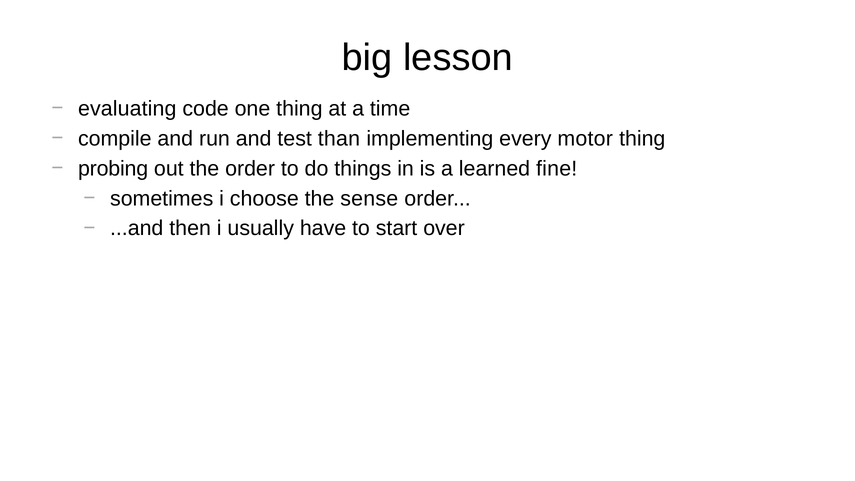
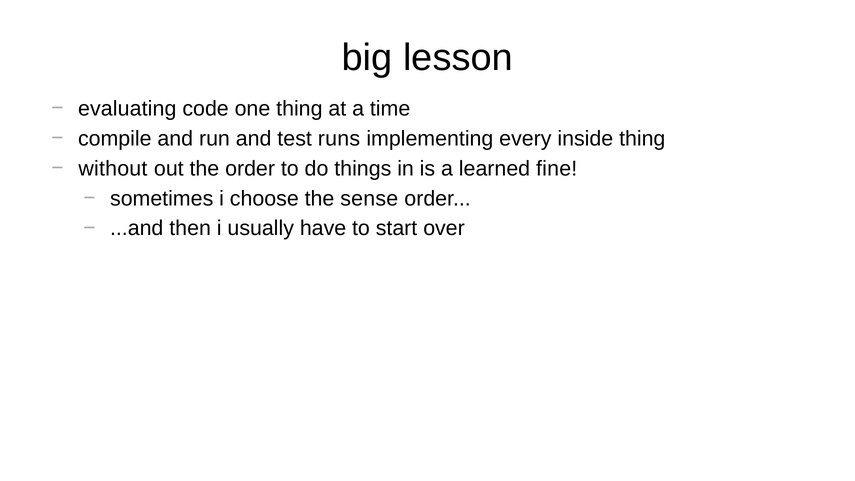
than: than -> runs (339, 139)
motor: motor -> inside (585, 139)
probing: probing -> without (113, 169)
